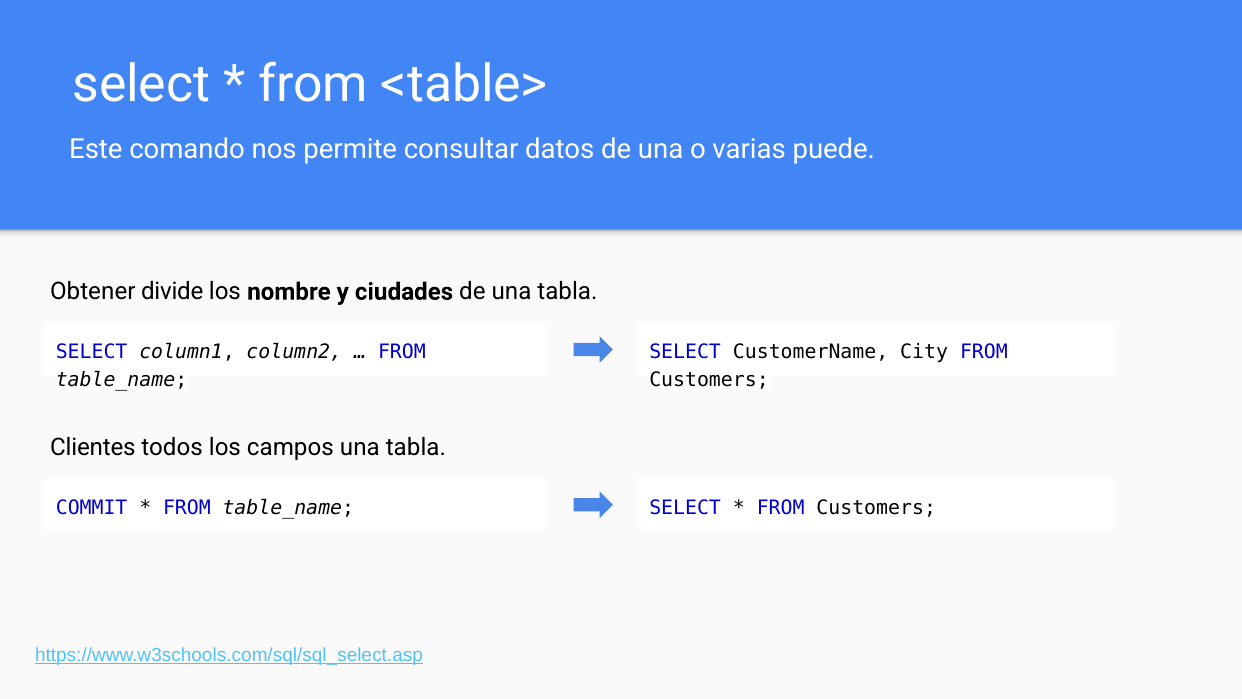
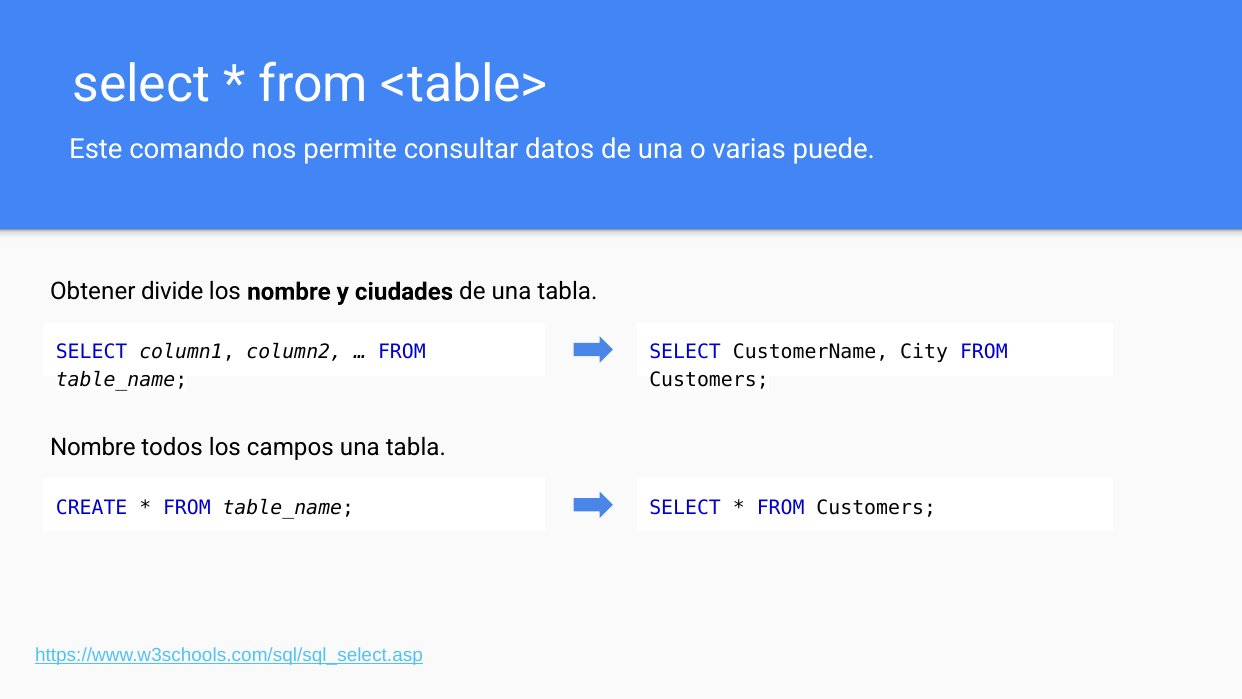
Clientes: Clientes -> Nombre (93, 447)
COMMIT: COMMIT -> CREATE (92, 507)
